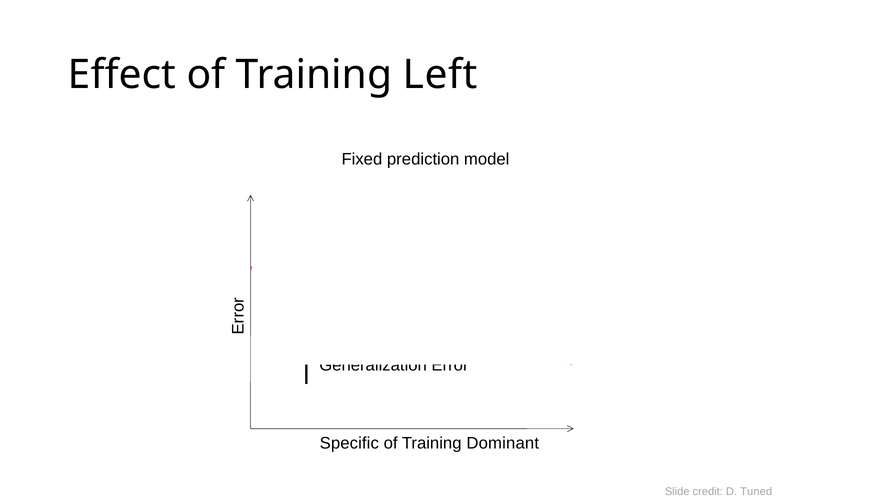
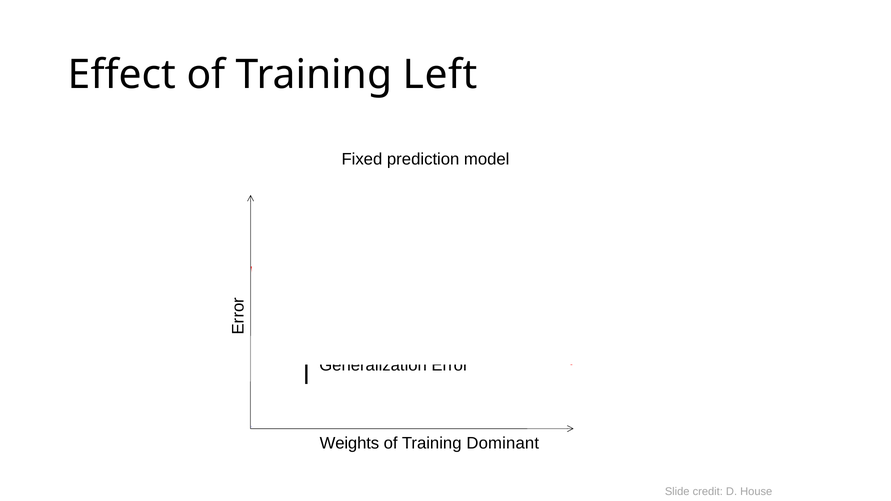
Specific: Specific -> Weights (349, 443)
Tuned: Tuned -> House (756, 492)
